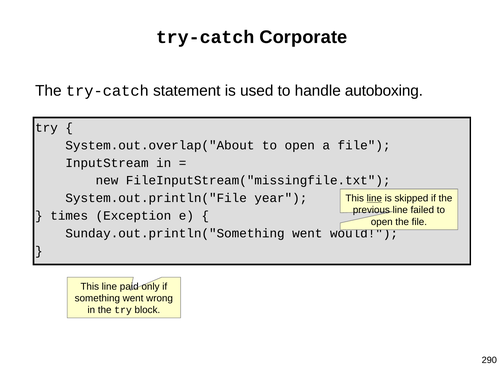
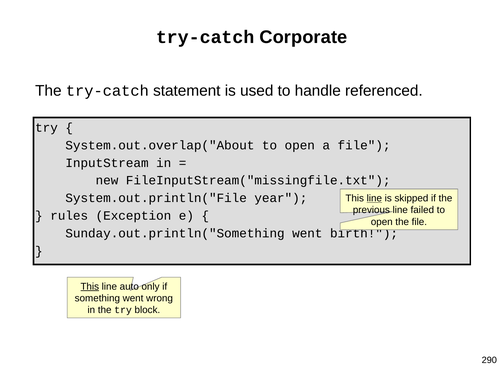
autoboxing: autoboxing -> referenced (384, 91)
times: times -> rules (69, 216)
would: would -> birth (364, 233)
This underline: none -> present (90, 286)
paid: paid -> auto (129, 286)
